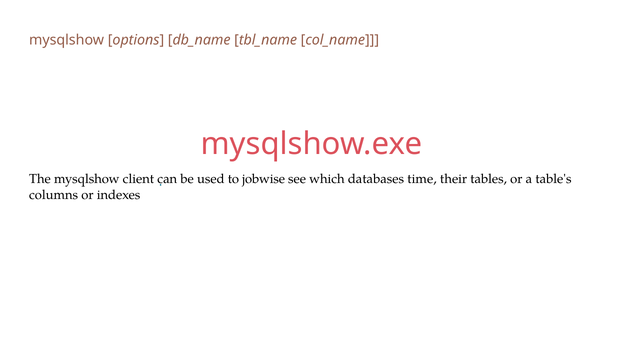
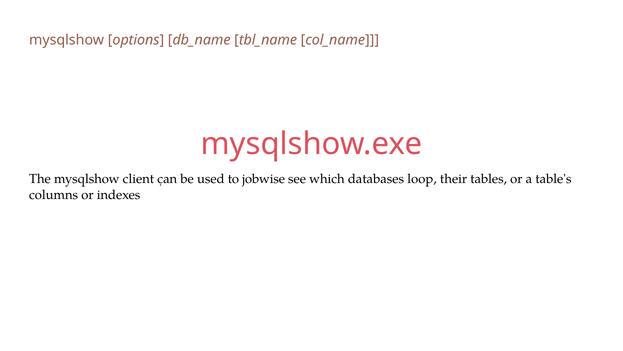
time: time -> loop (422, 179)
